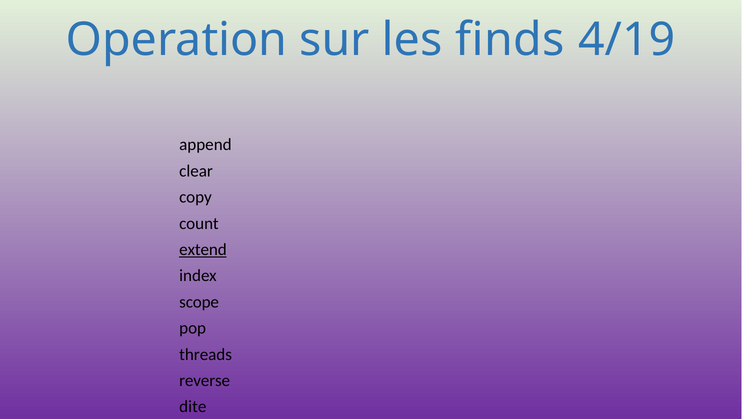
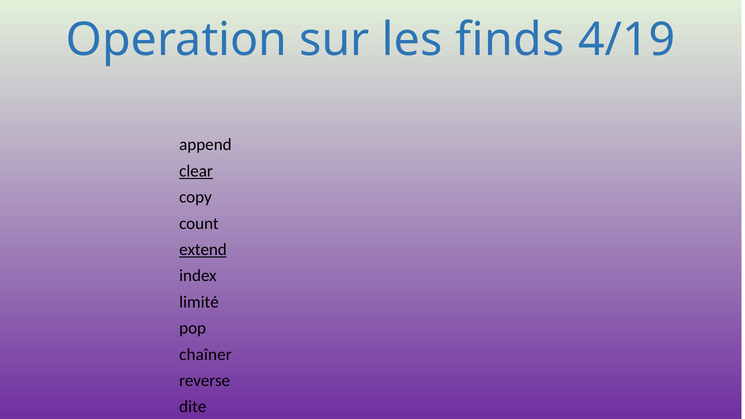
clear underline: none -> present (196, 171)
scope: scope -> limité (199, 302)
threads: threads -> chaîner (206, 354)
